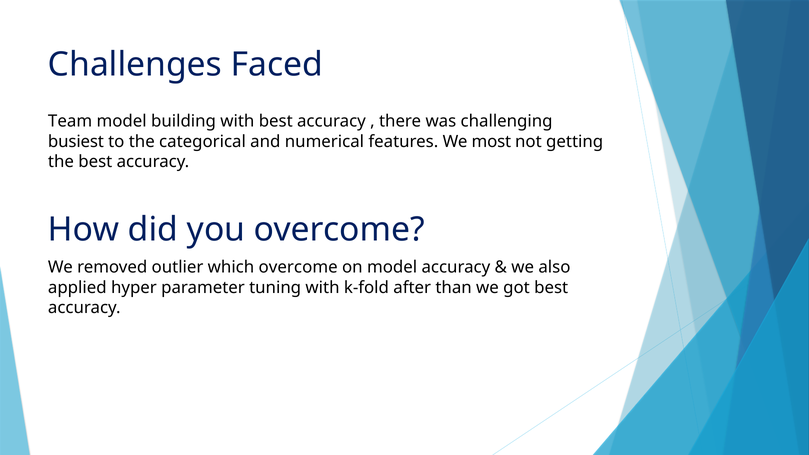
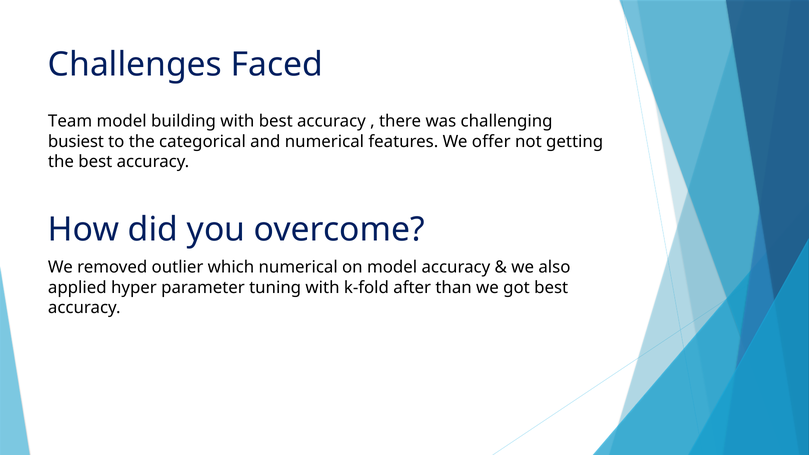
most: most -> offer (491, 142)
which overcome: overcome -> numerical (298, 267)
